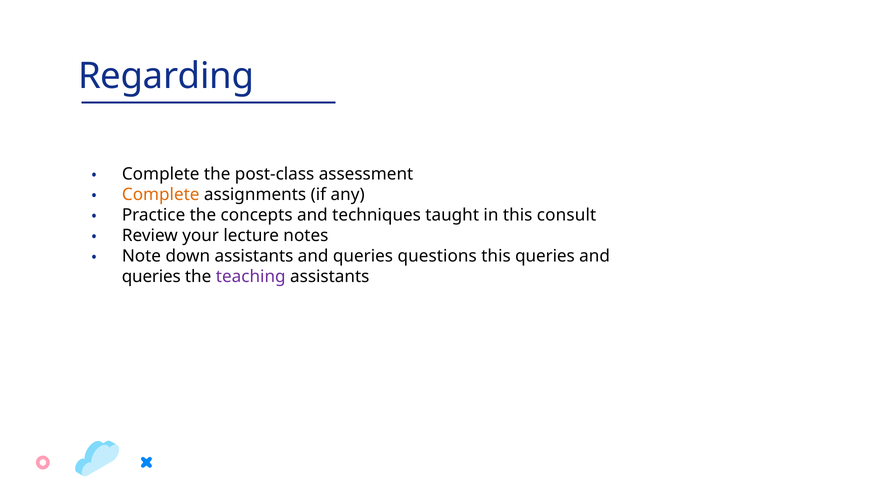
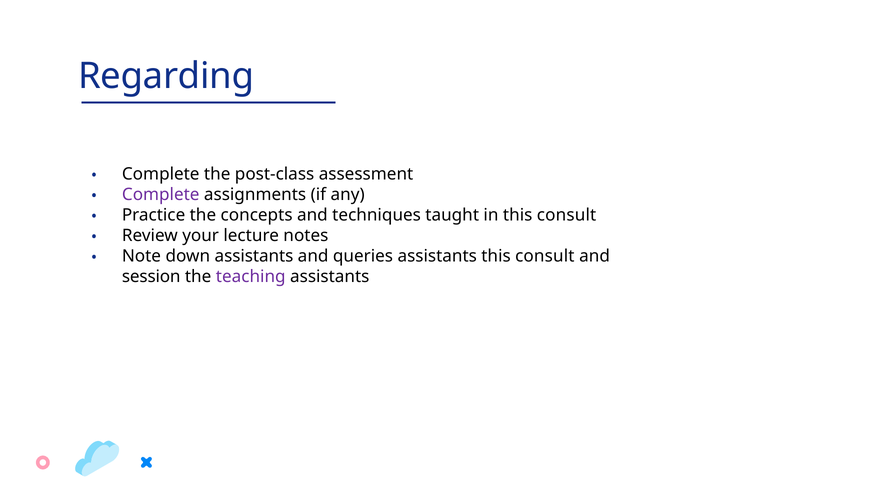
Complete colour: orange -> purple (161, 194)
queries questions: questions -> assistants (437, 256)
queries: queries -> consult (545, 256)
queries: queries -> session (151, 276)
